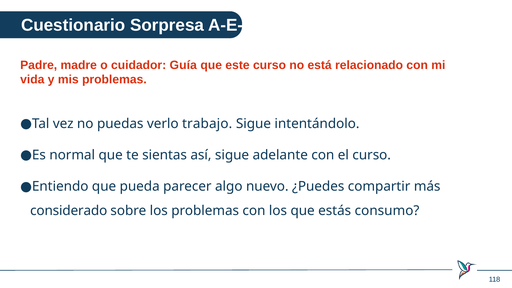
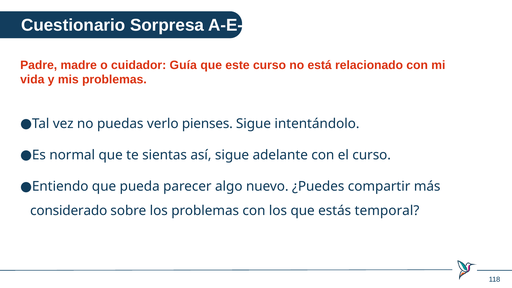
trabajo: trabajo -> pienses (207, 124)
consumo: consumo -> temporal (387, 211)
